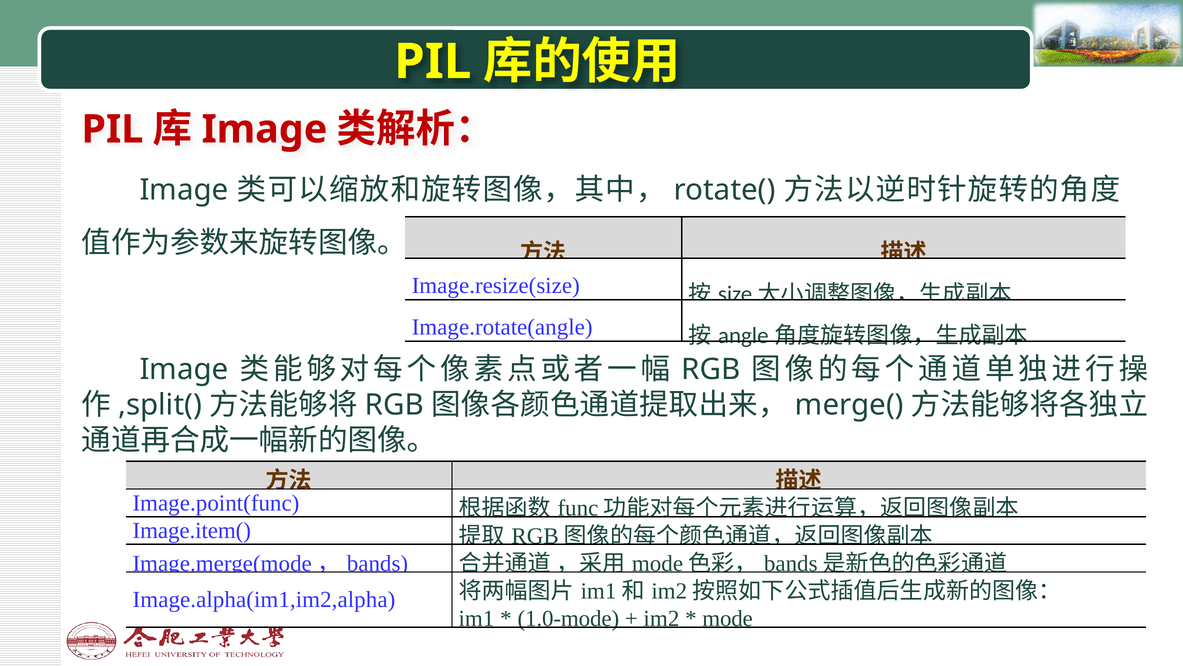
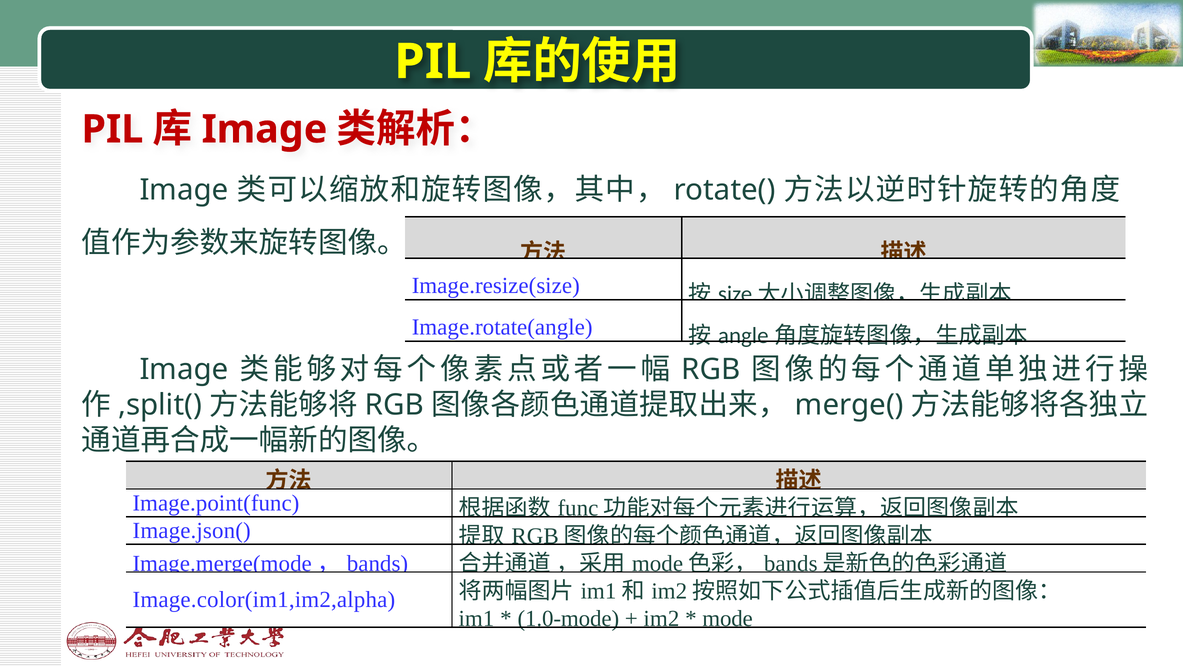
Image.item(: Image.item( -> Image.json( (192, 530)
Image.alpha(im1,im2,alpha: Image.alpha(im1,im2,alpha -> Image.color(im1,im2,alpha (264, 599)
